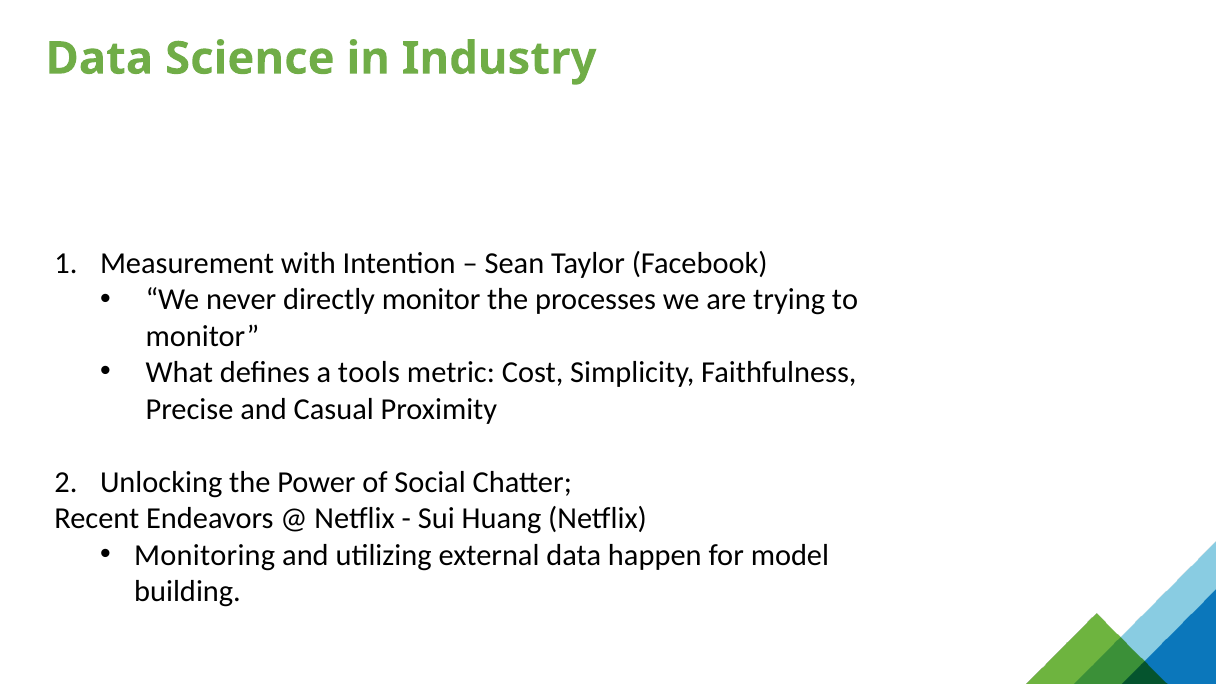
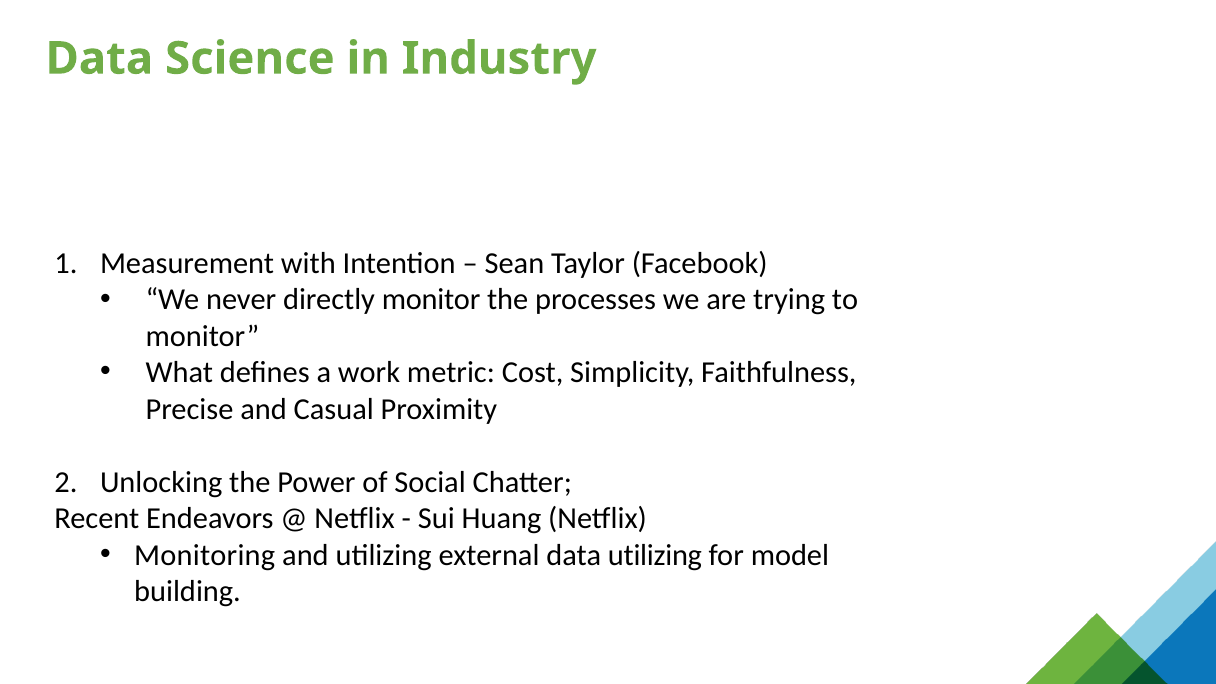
tools: tools -> work (369, 373)
data happen: happen -> utilizing (655, 555)
